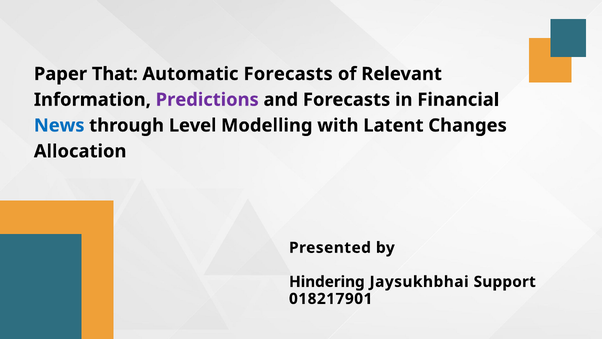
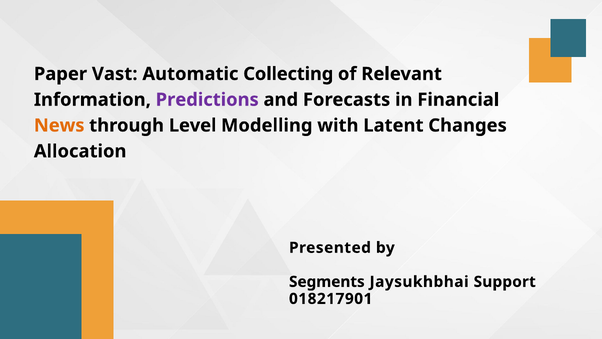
That: That -> Vast (115, 74)
Automatic Forecasts: Forecasts -> Collecting (288, 74)
News colour: blue -> orange (59, 125)
Hindering: Hindering -> Segments (327, 281)
